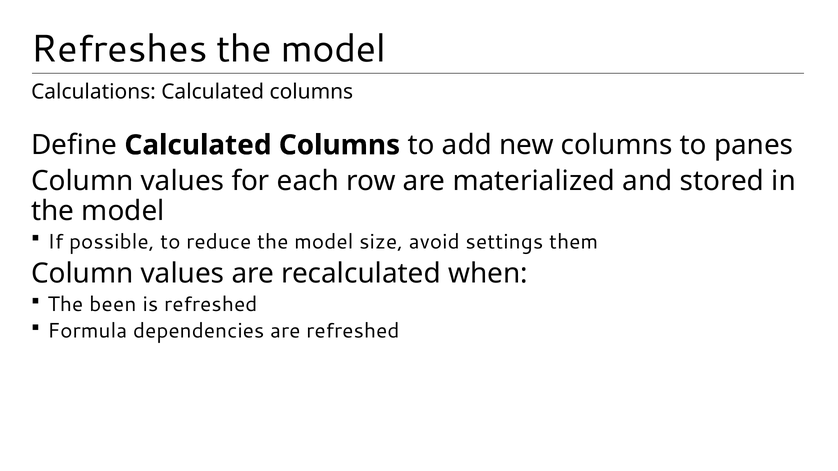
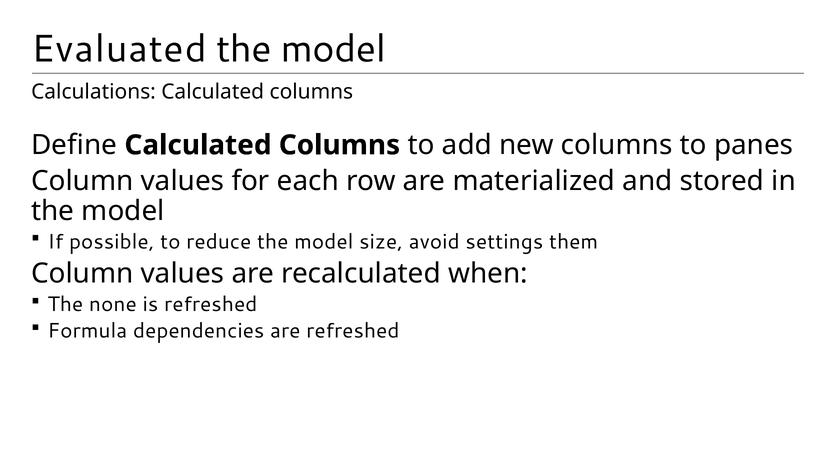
Refreshes: Refreshes -> Evaluated (119, 49)
been: been -> none (113, 304)
